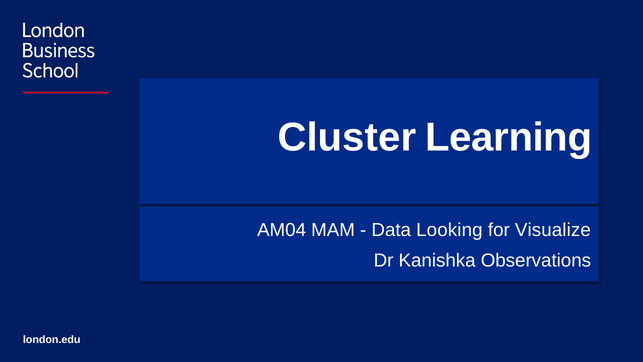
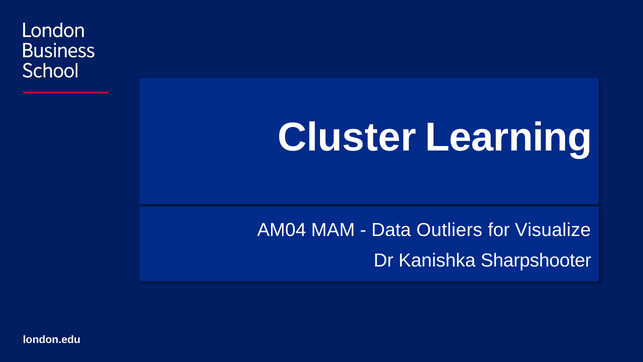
Looking: Looking -> Outliers (449, 230)
Observations: Observations -> Sharpshooter (536, 260)
